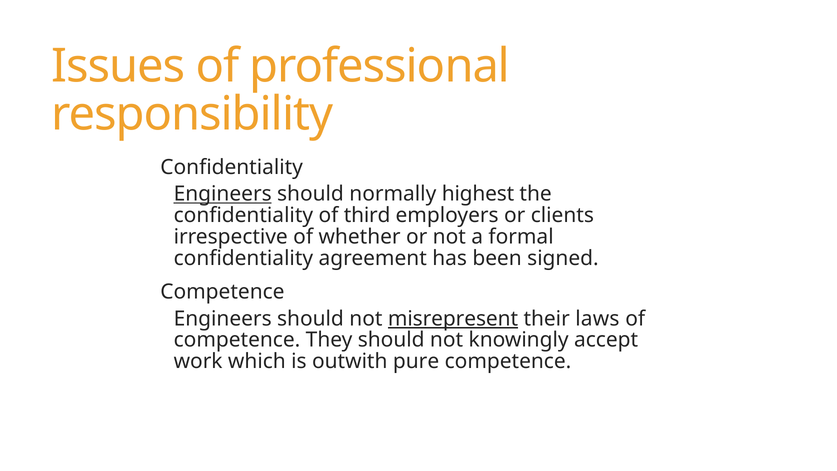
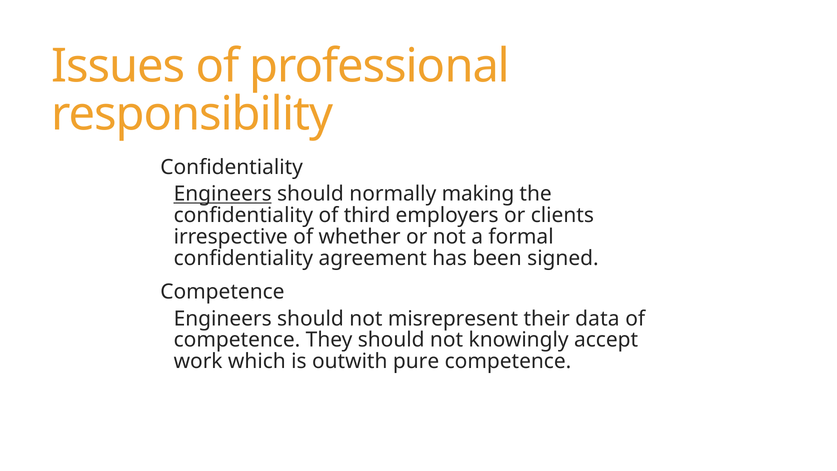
highest: highest -> making (478, 194)
misrepresent underline: present -> none (453, 319)
laws: laws -> data (597, 319)
